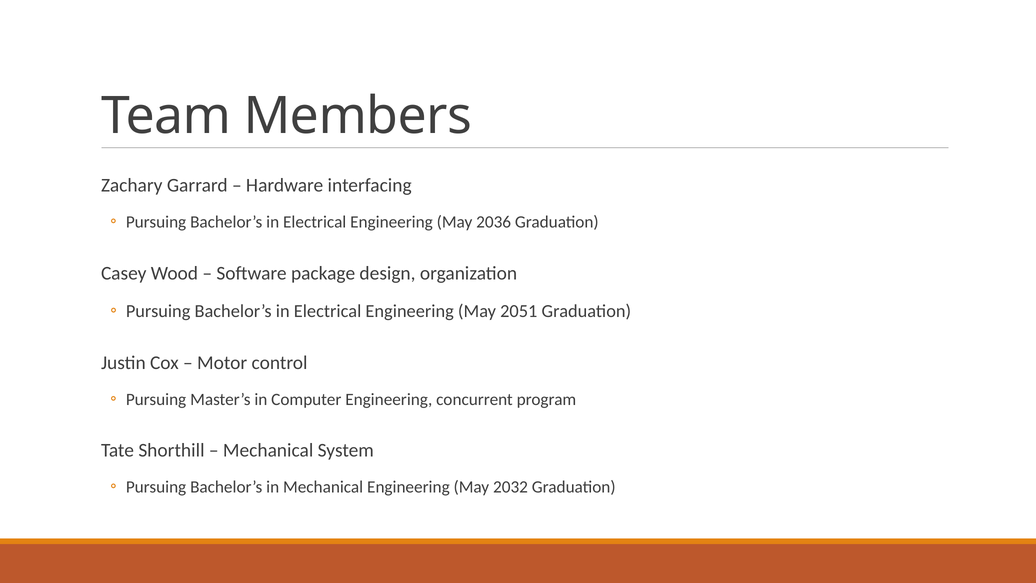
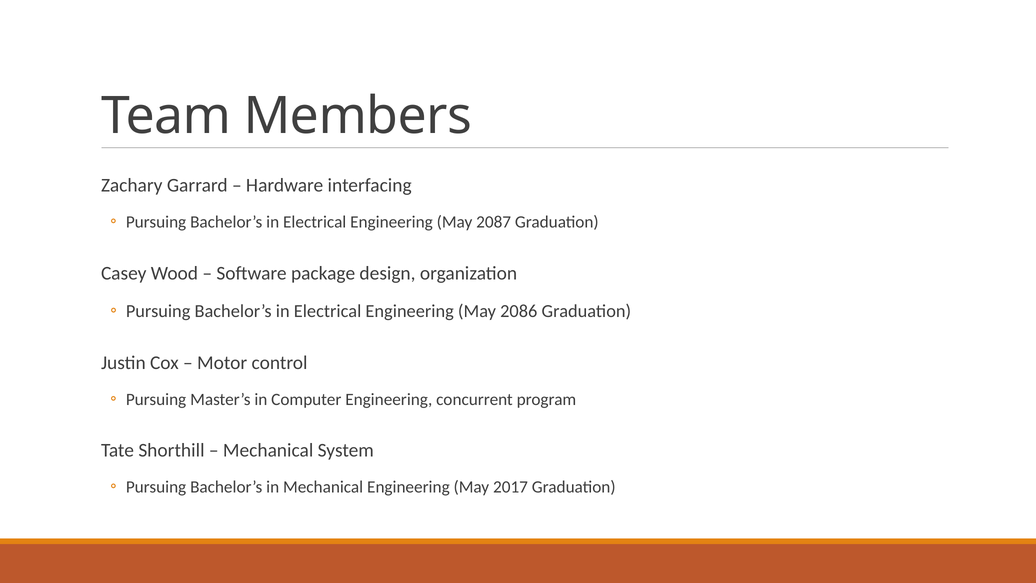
2036: 2036 -> 2087 (494, 222)
2051: 2051 -> 2086 (519, 311)
2032: 2032 -> 2017 (511, 487)
